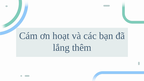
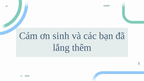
hoạt: hoạt -> sinh (61, 36)
